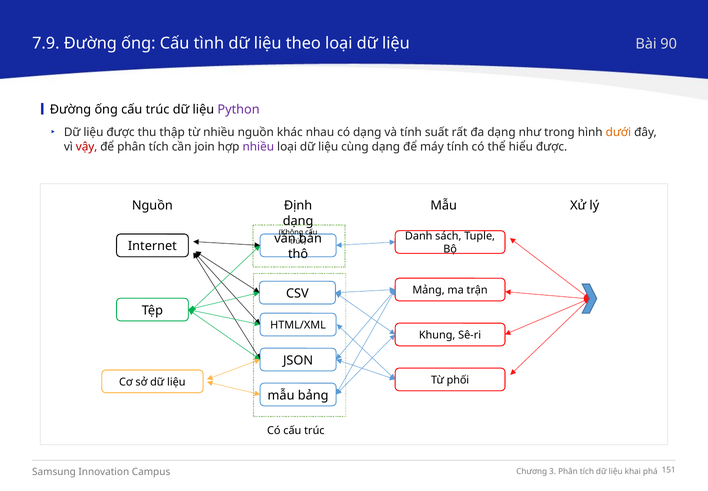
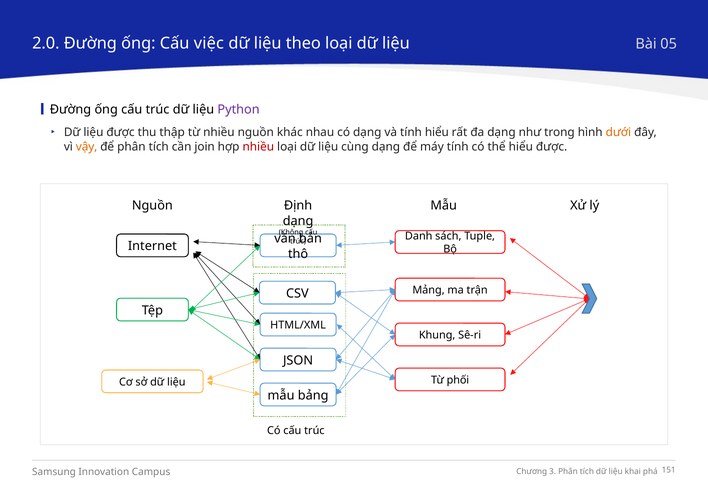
7.9: 7.9 -> 2.0 (46, 43)
tình: tình -> việc (209, 43)
90: 90 -> 05 (669, 44)
tính suất: suất -> hiểu (437, 132)
vậy colour: red -> orange (87, 146)
nhiều colour: purple -> red (258, 146)
